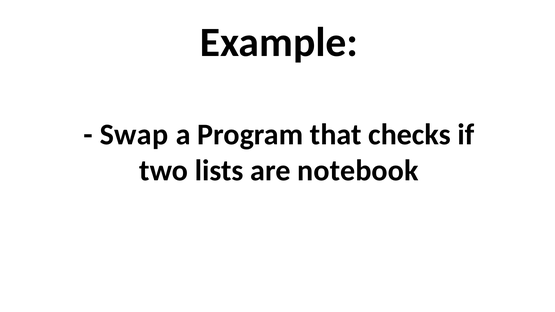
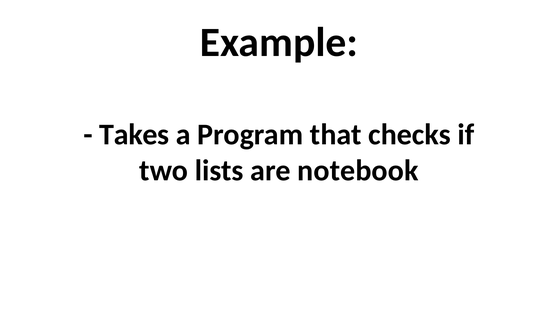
Swap: Swap -> Takes (134, 135)
